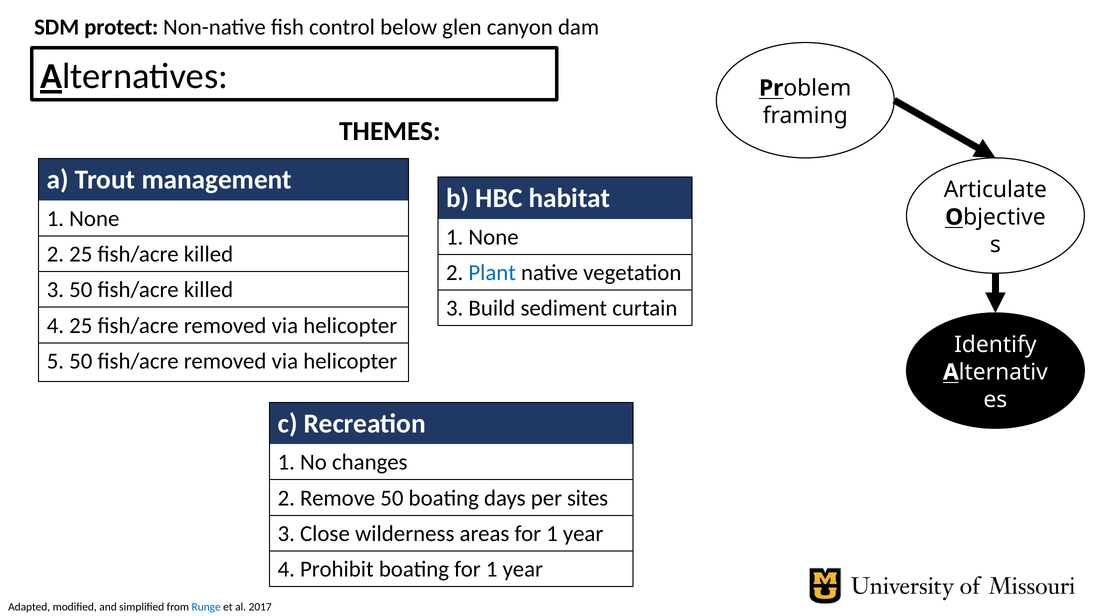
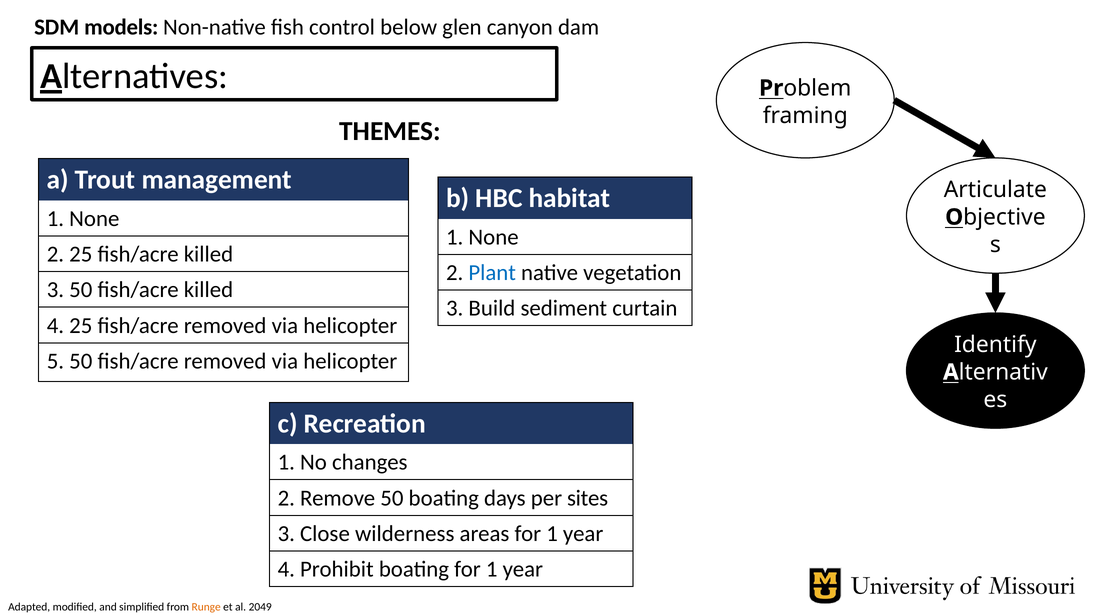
protect: protect -> models (121, 27)
Runge colour: blue -> orange (206, 607)
2017: 2017 -> 2049 (260, 607)
